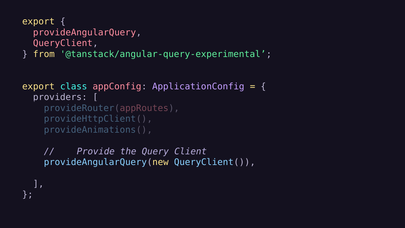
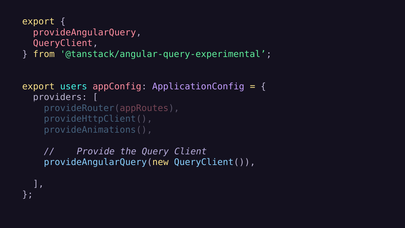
class: class -> users (74, 86)
